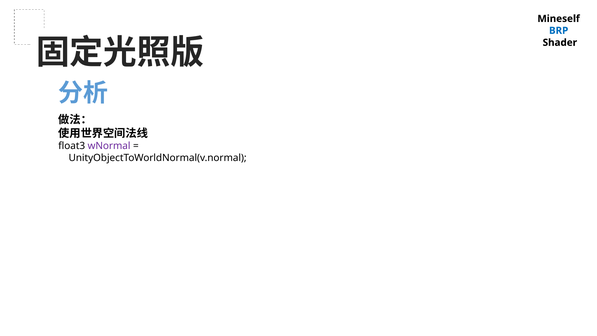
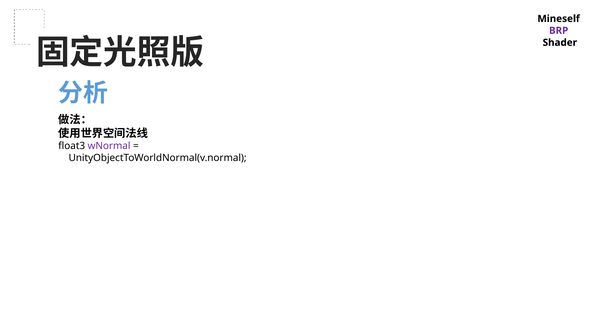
BRP colour: blue -> purple (559, 31)
